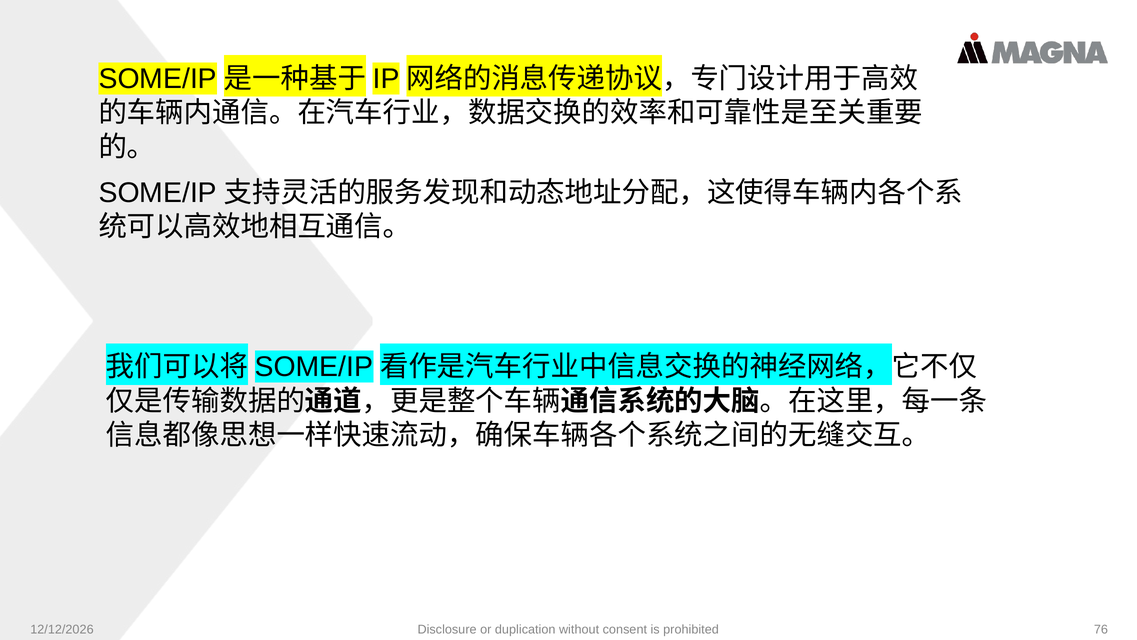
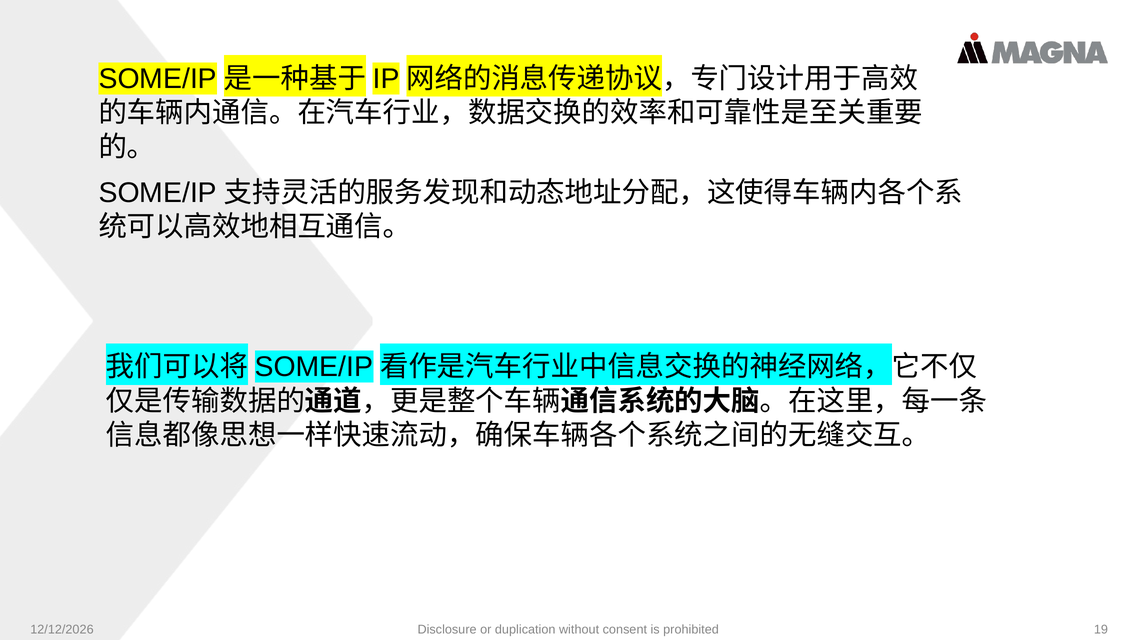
76: 76 -> 19 (1101, 629)
